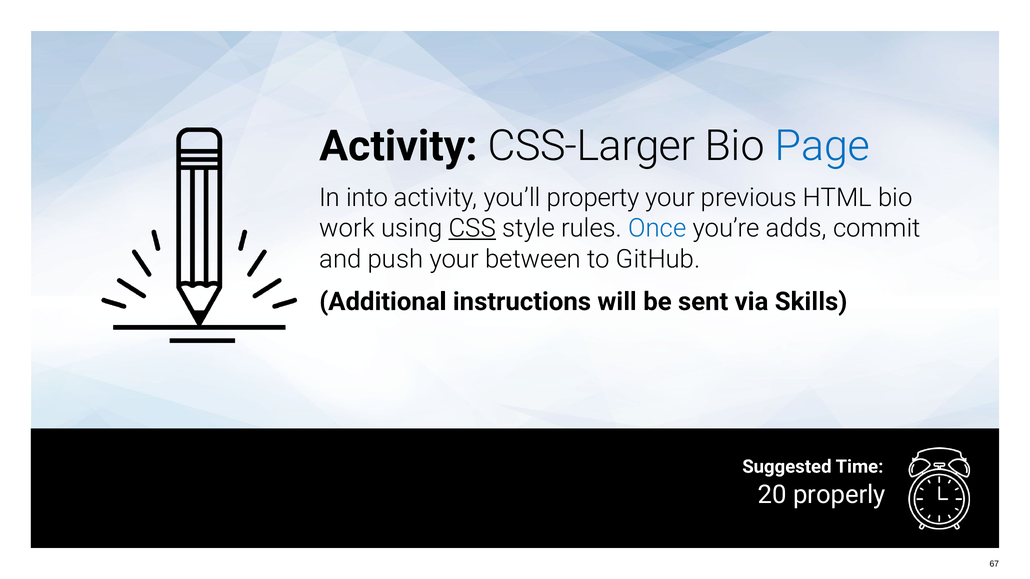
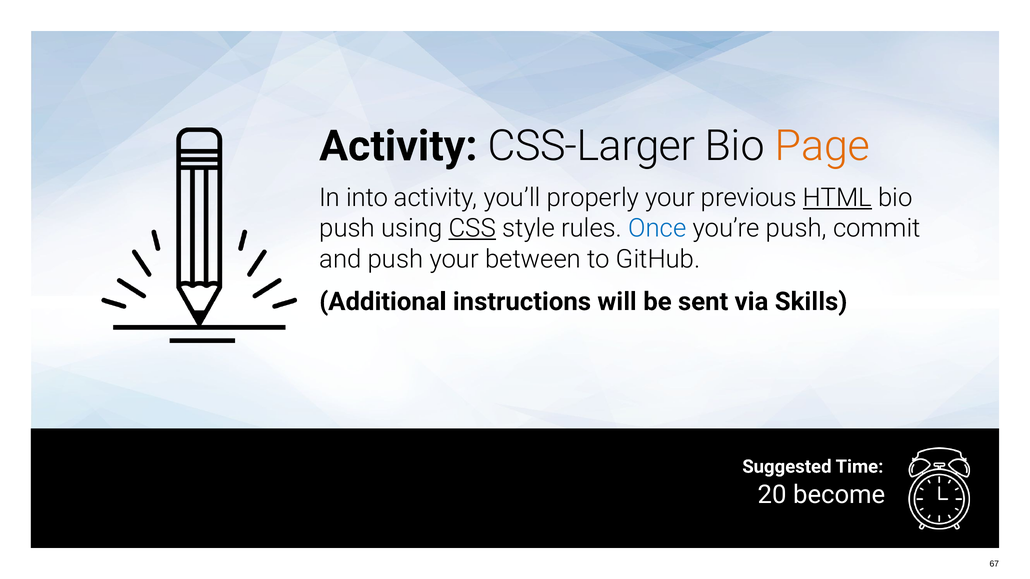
Page colour: blue -> orange (823, 146)
property: property -> properly (593, 198)
HTML underline: none -> present (837, 198)
work: work -> push (347, 229)
you’re adds: adds -> push (796, 229)
properly: properly -> become (839, 495)
